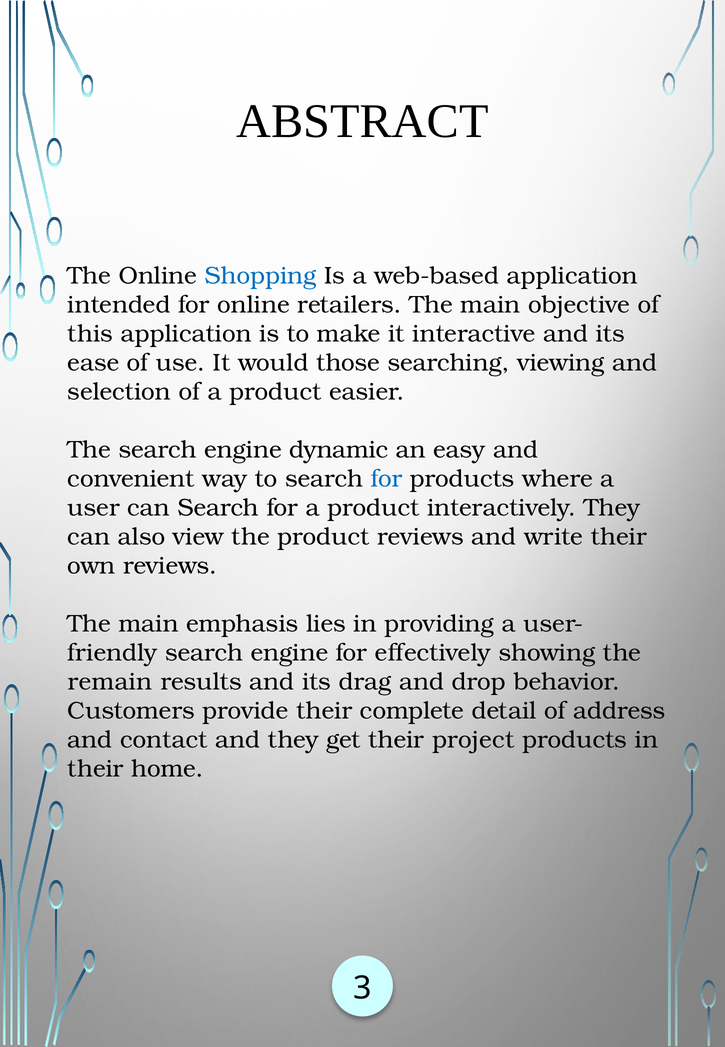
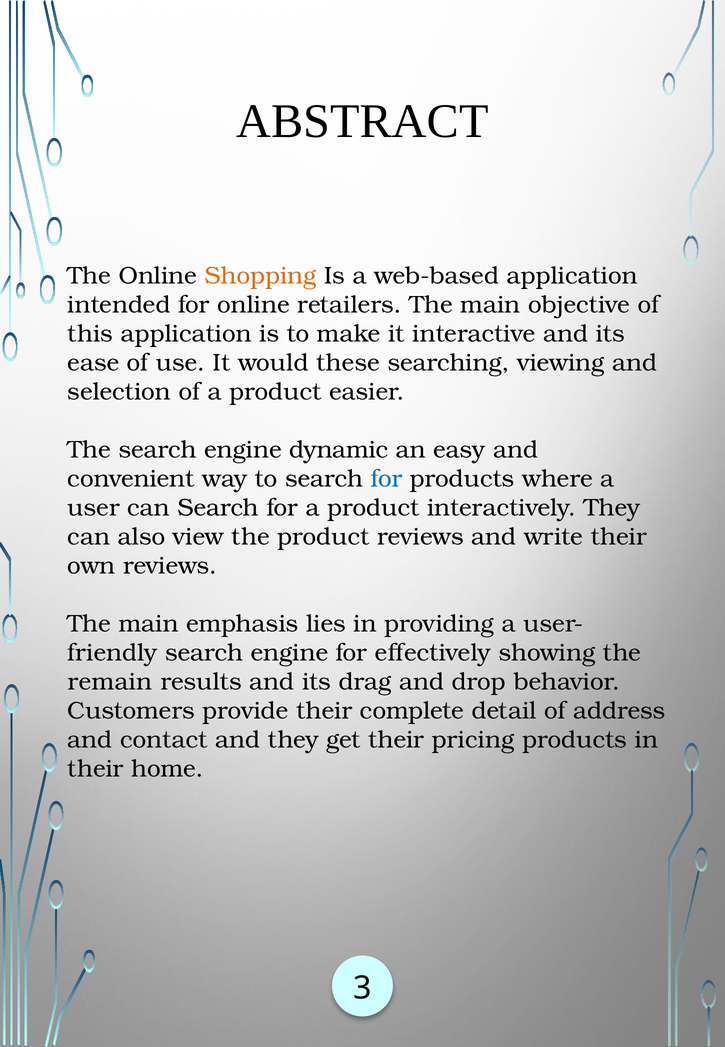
Shopping colour: blue -> orange (261, 276)
those: those -> these (348, 363)
project: project -> pricing (473, 740)
